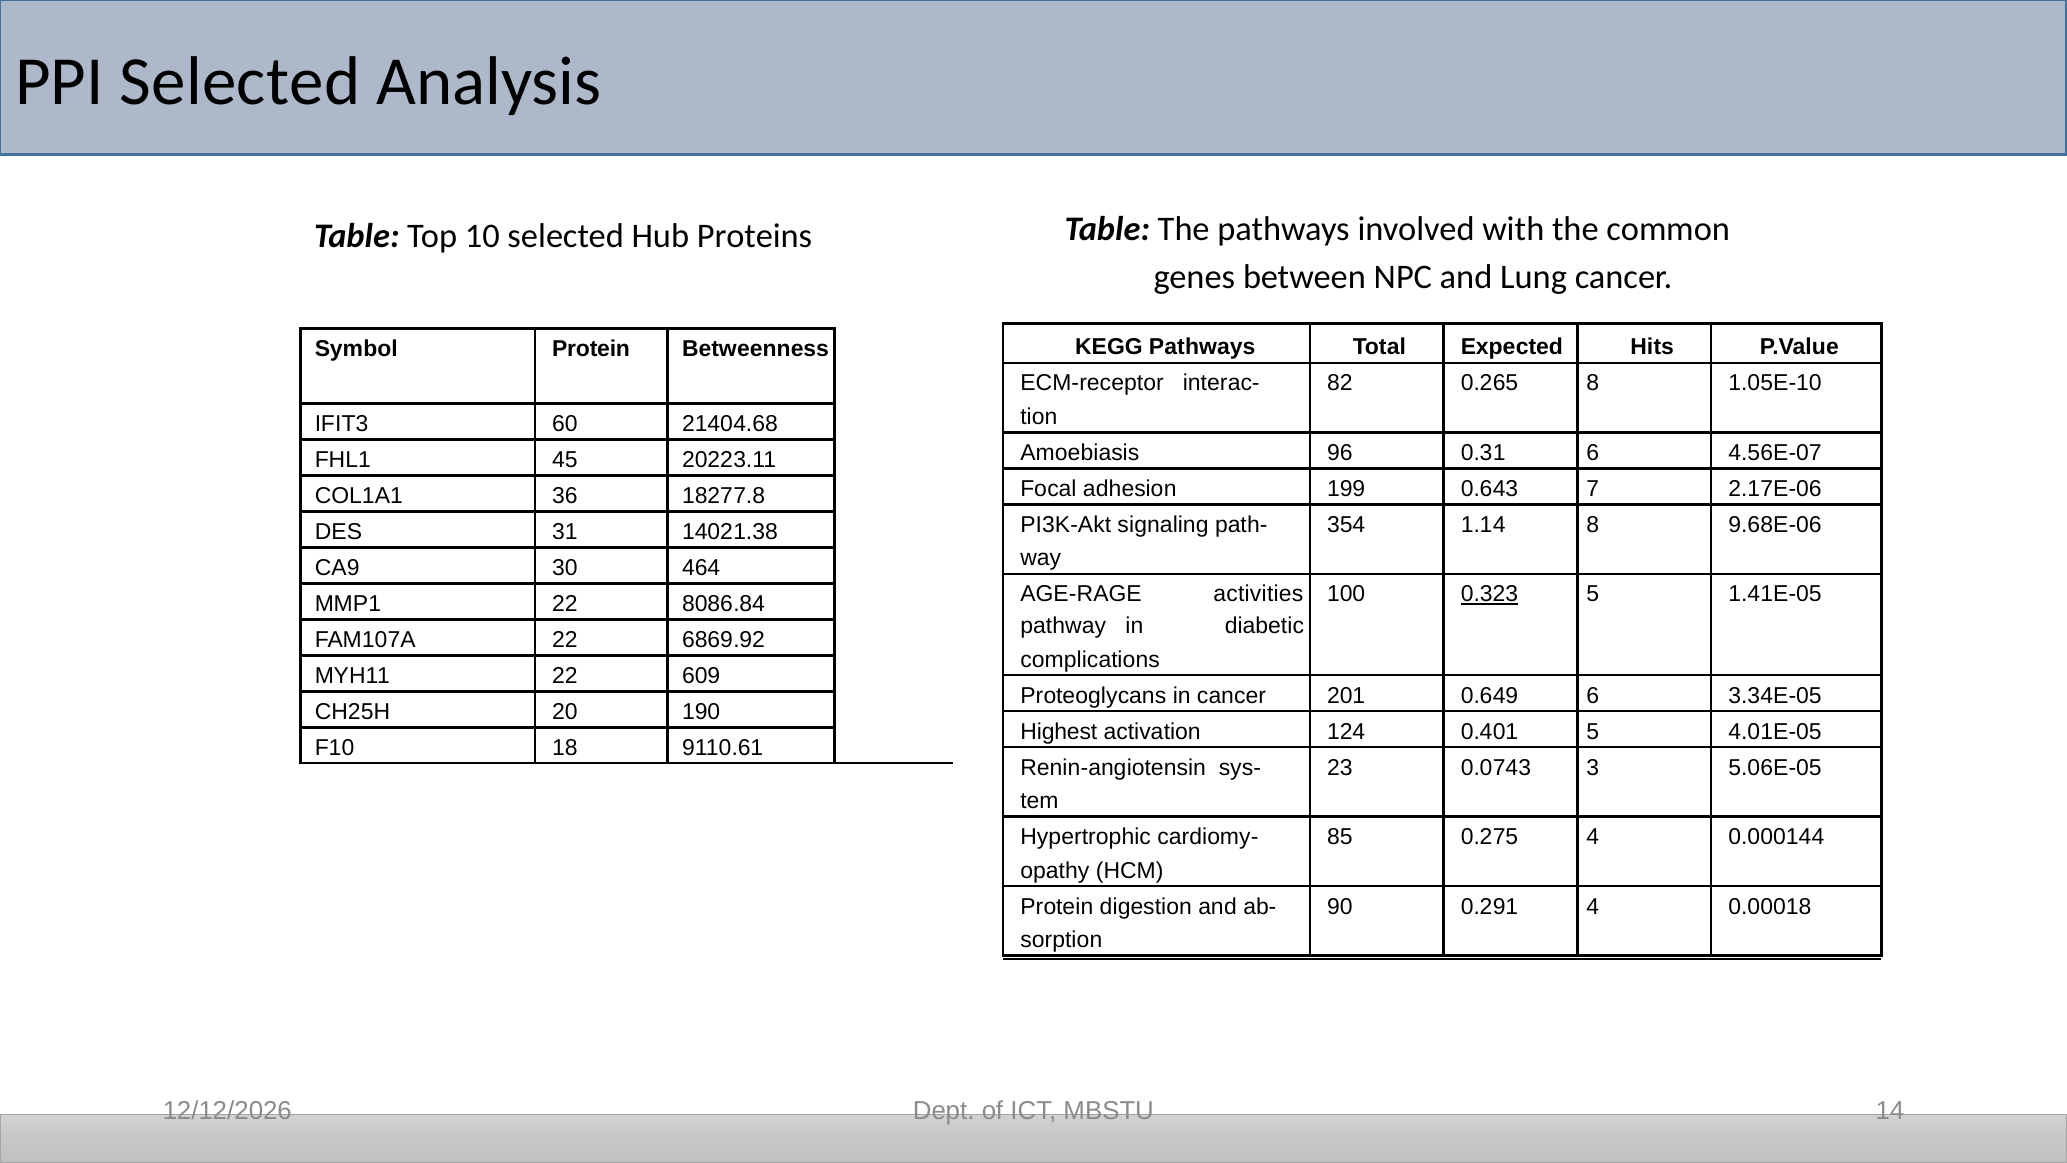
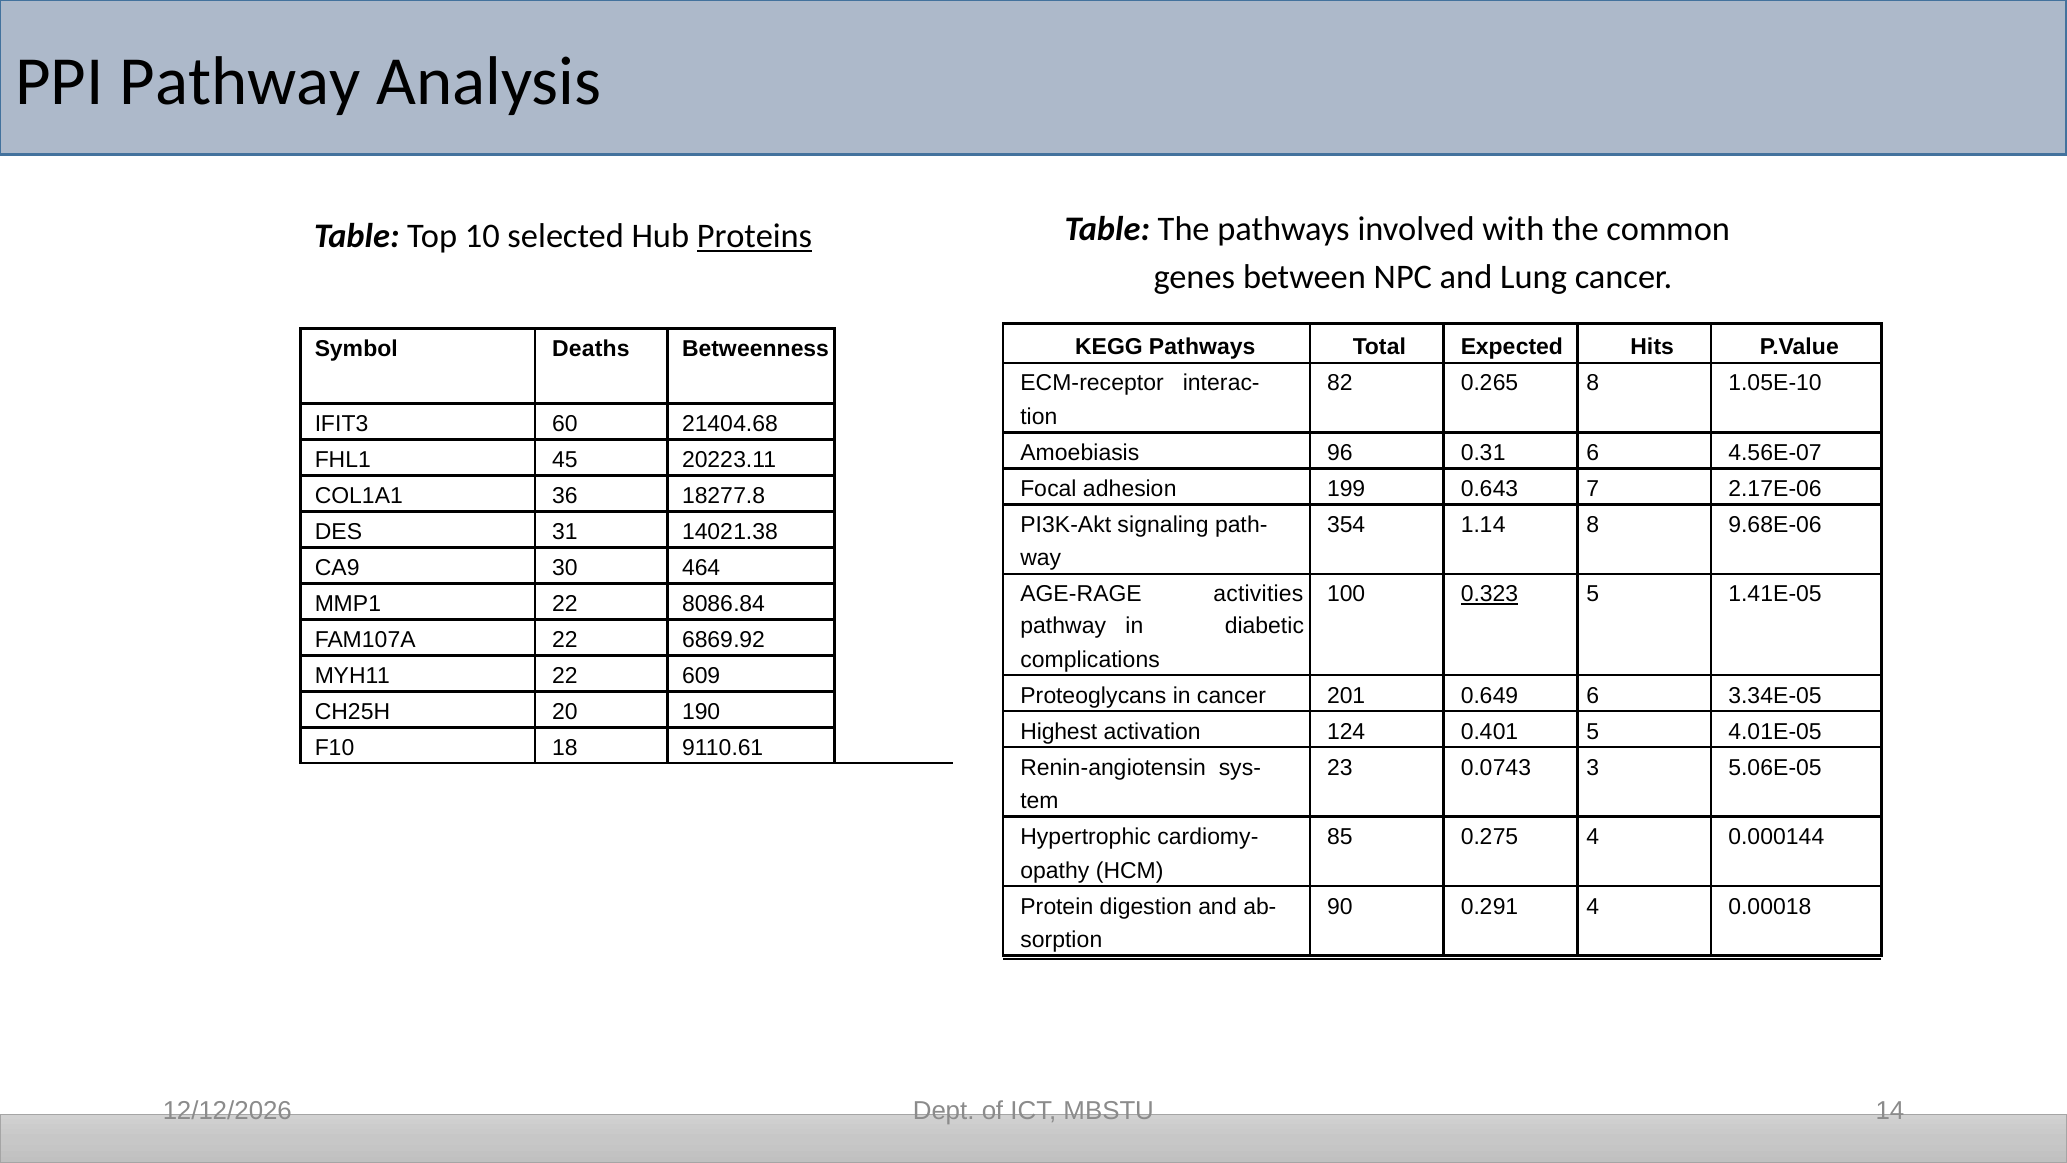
PPI Selected: Selected -> Pathway (240, 82)
Proteins underline: none -> present (754, 236)
Symbol Protein: Protein -> Deaths (591, 349)
